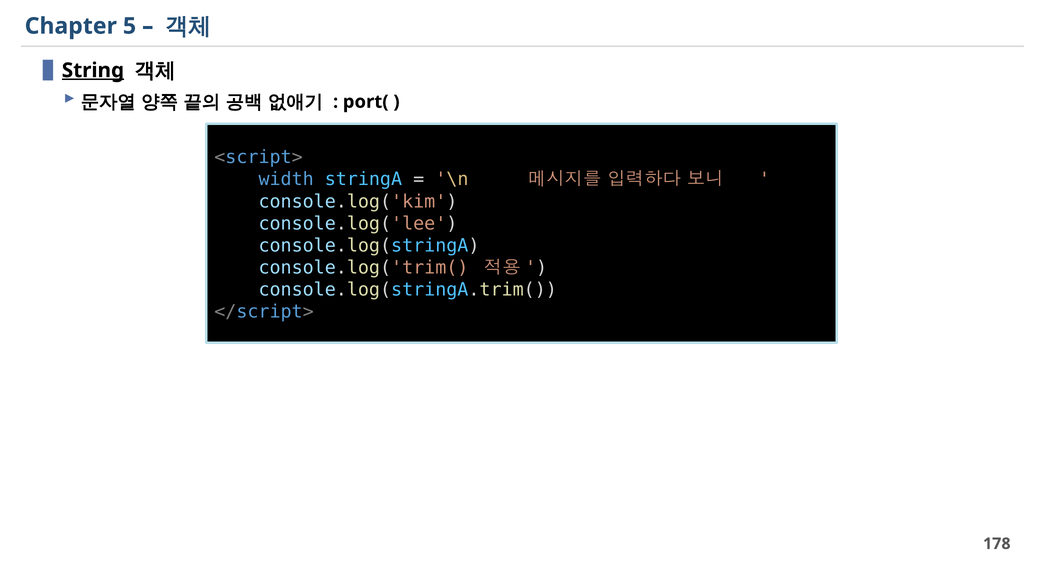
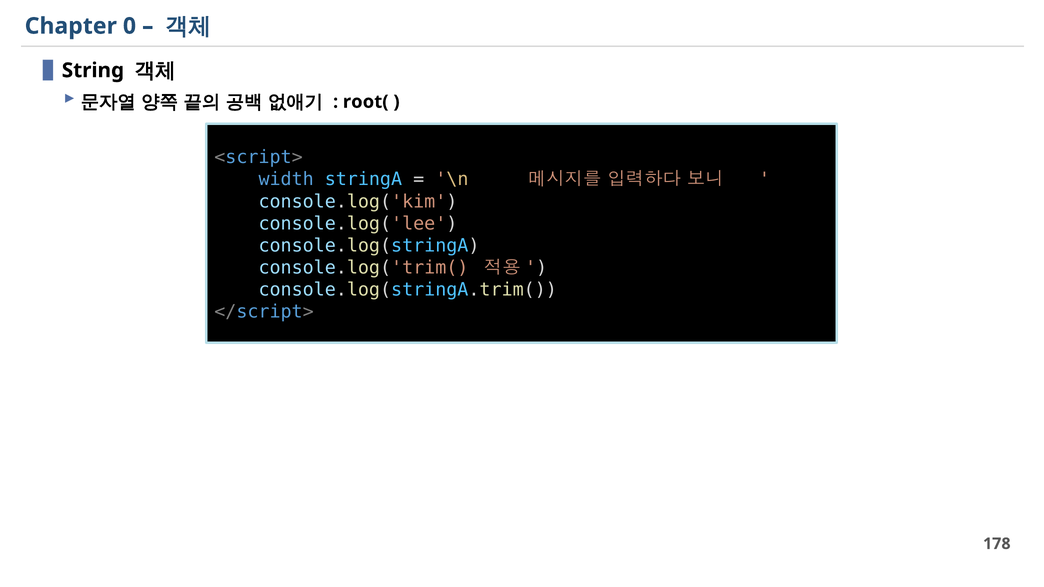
5: 5 -> 0 (129, 26)
String underline: present -> none (93, 70)
port(: port( -> root( (366, 102)
